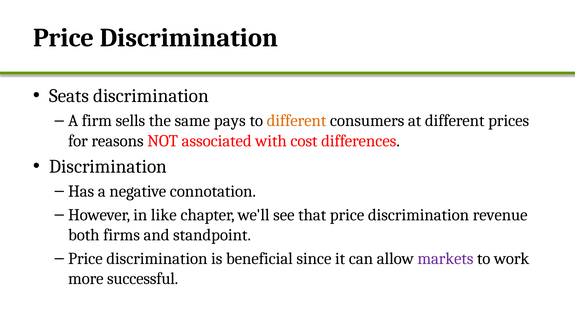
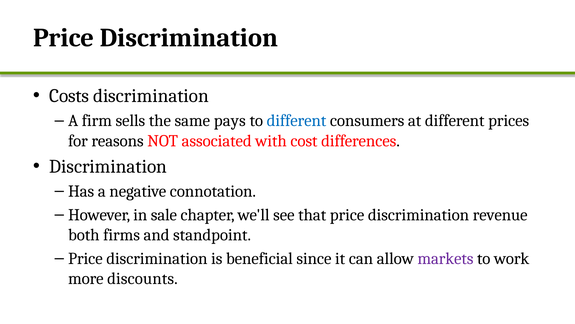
Seats: Seats -> Costs (69, 96)
different colour: orange -> blue (297, 121)
like: like -> sale (164, 215)
successful: successful -> discounts (142, 278)
